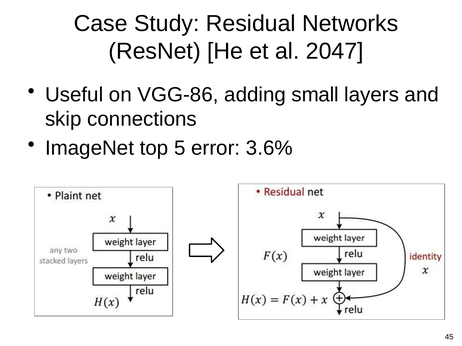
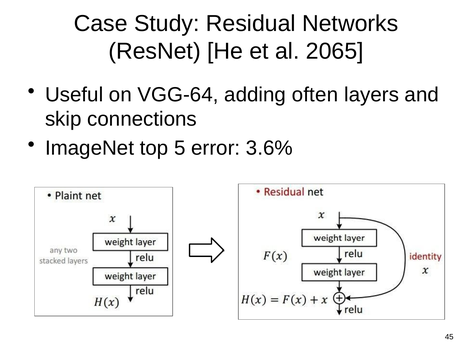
2047: 2047 -> 2065 (335, 51)
VGG-86: VGG-86 -> VGG-64 (178, 95)
small: small -> often (315, 95)
